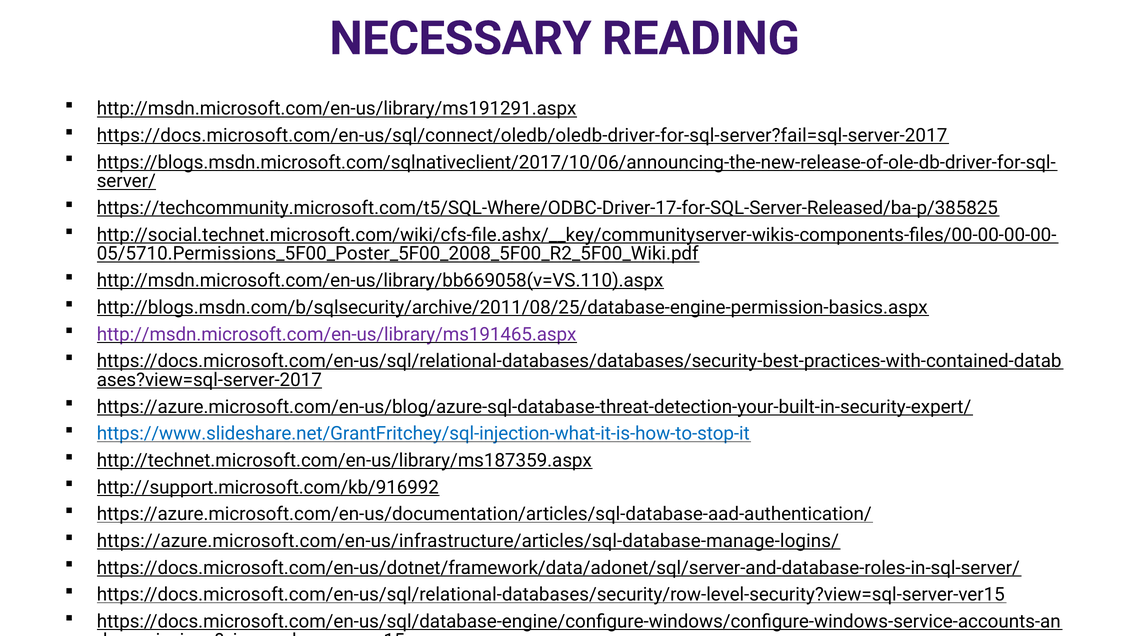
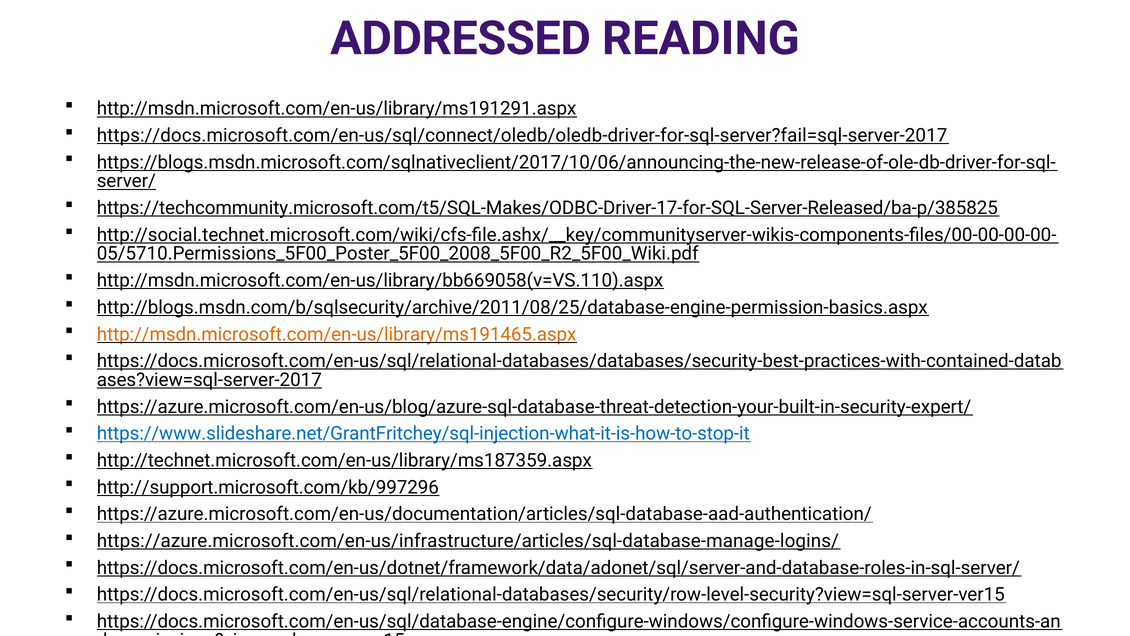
NECESSARY: NECESSARY -> ADDRESSED (461, 39)
https://techcommunity.microsoft.com/t5/SQL-Where/ODBC-Driver-17-for-SQL-Server-Released/ba-p/385825: https://techcommunity.microsoft.com/t5/SQL-Where/ODBC-Driver-17-for-SQL-Server-Released/ba-p/385825 -> https://techcommunity.microsoft.com/t5/SQL-Makes/ODBC-Driver-17-for-SQL-Server-Released/ba-p/385825 (547, 208)
http://msdn.microsoft.com/en-us/library/ms191465.aspx colour: purple -> orange (337, 334)
http://support.microsoft.com/kb/916992: http://support.microsoft.com/kb/916992 -> http://support.microsoft.com/kb/997296 (268, 487)
